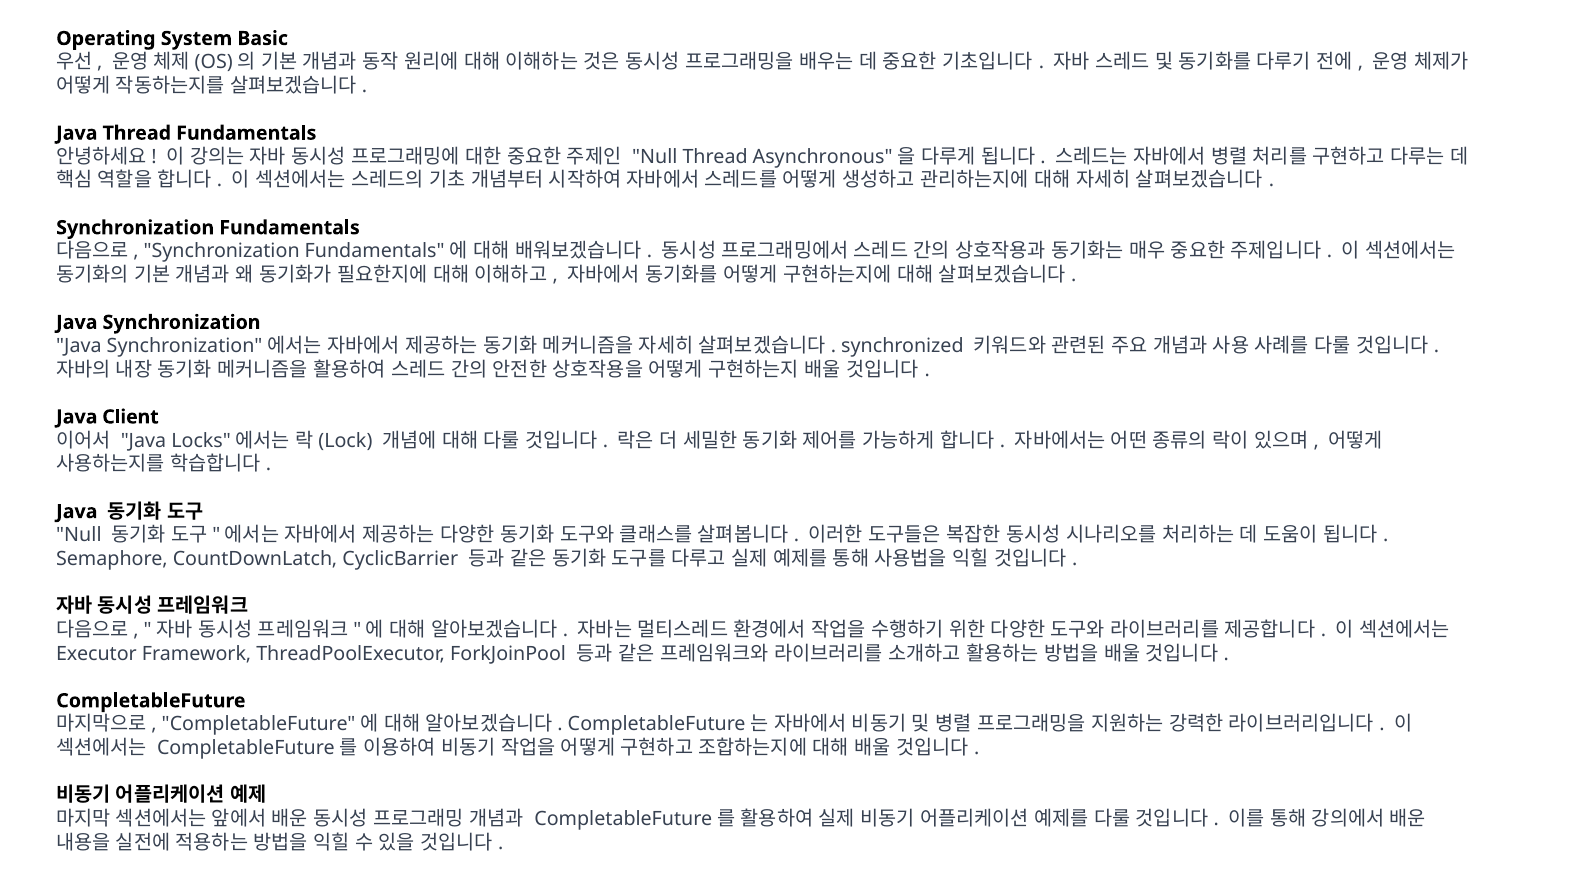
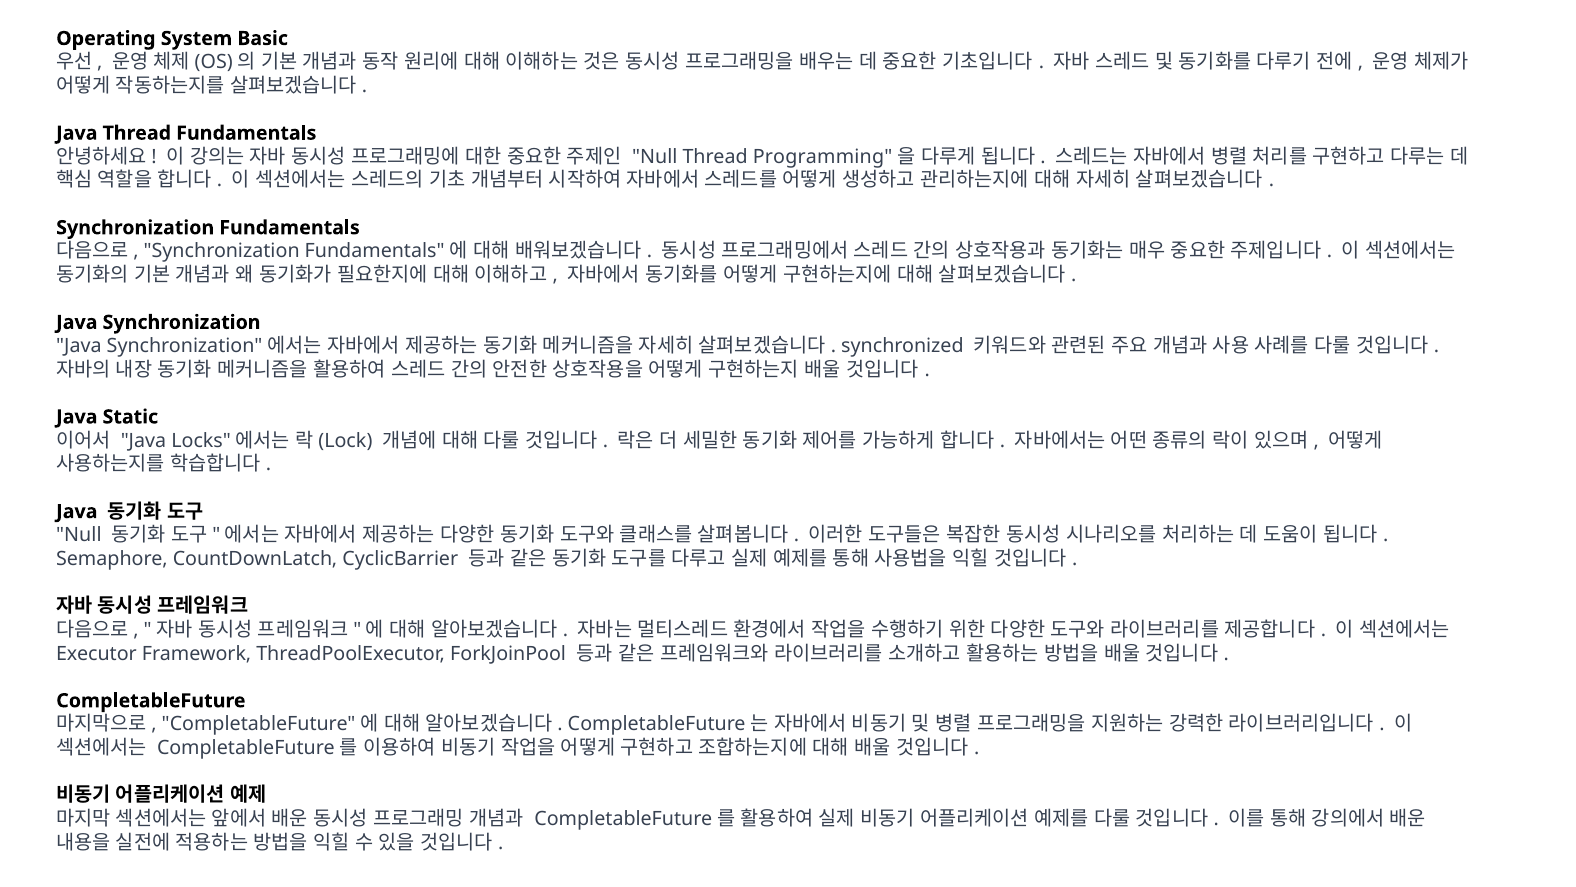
Asynchronous: Asynchronous -> Programming (823, 157)
Client: Client -> Static (130, 417)
